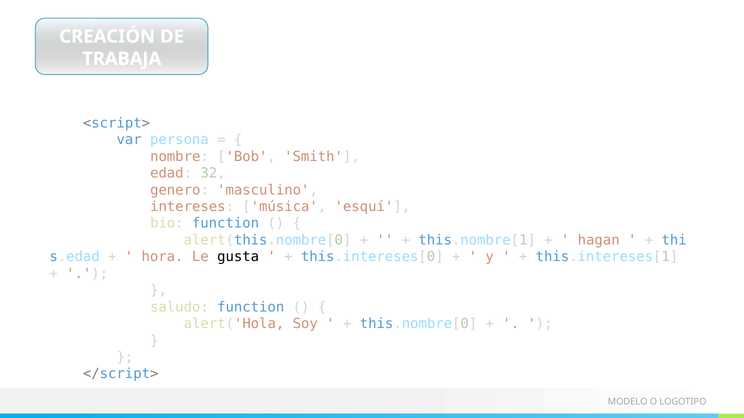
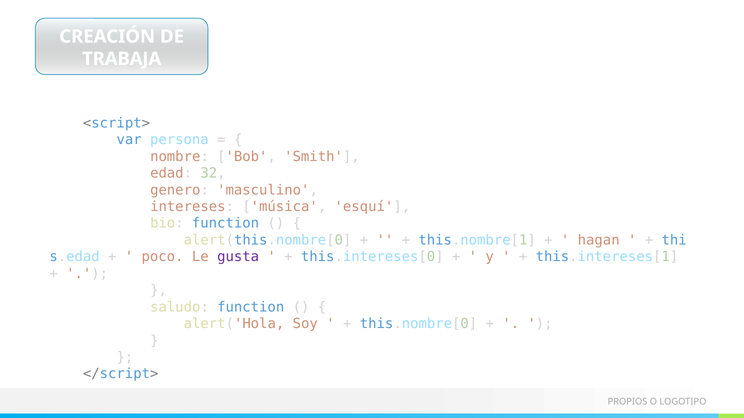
hora: hora -> poco (163, 257)
gusta colour: black -> purple (238, 257)
MODELO: MODELO -> PROPIOS (628, 402)
